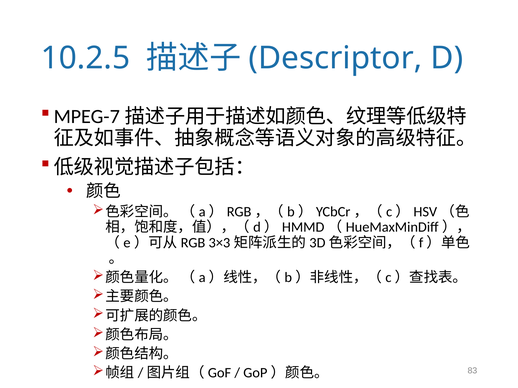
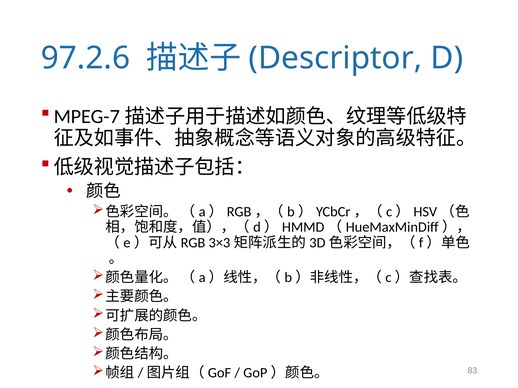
10.2.5: 10.2.5 -> 97.2.6 (85, 58)
